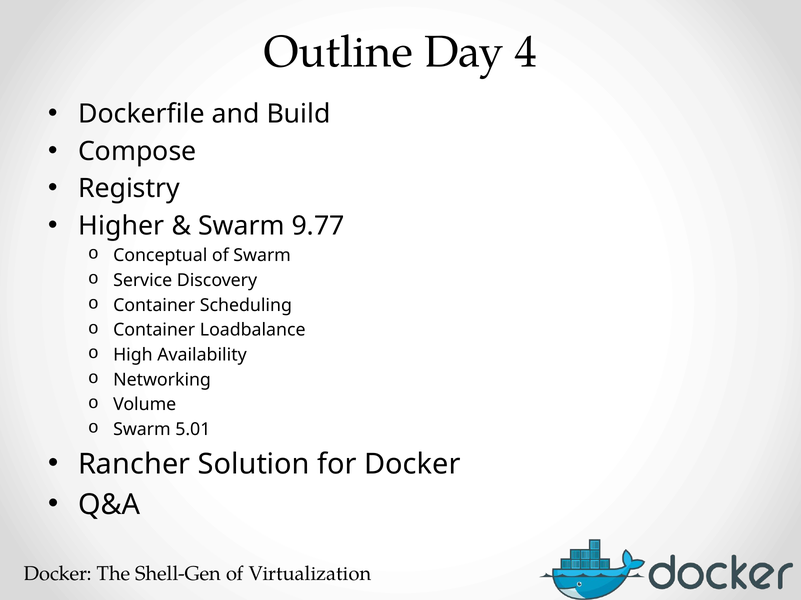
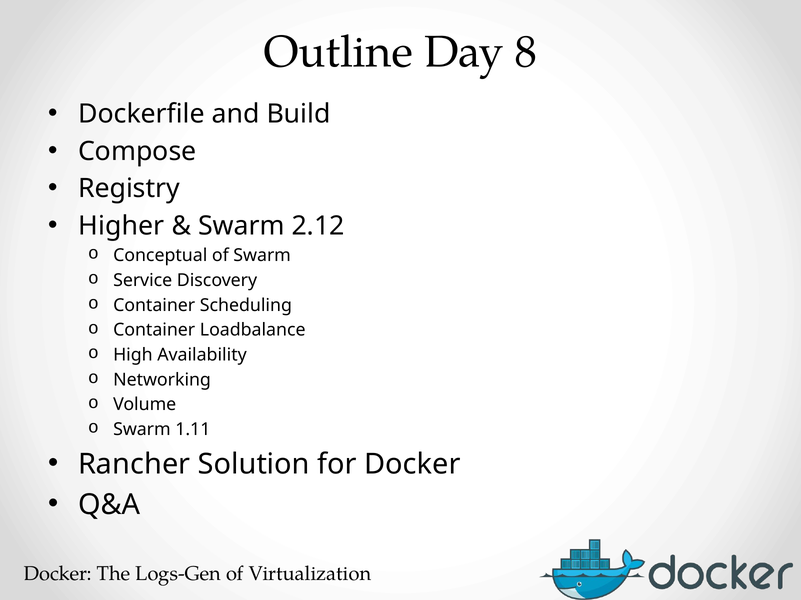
4: 4 -> 8 (526, 52)
9.77: 9.77 -> 2.12 (318, 226)
5.01: 5.01 -> 1.11 (193, 430)
Shell-Gen: Shell-Gen -> Logs-Gen (178, 574)
